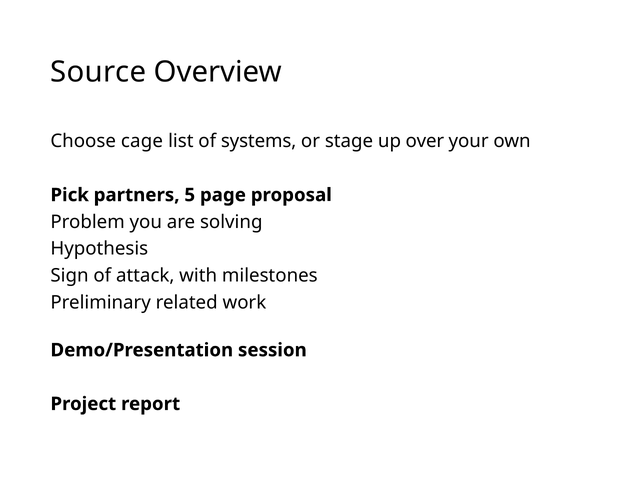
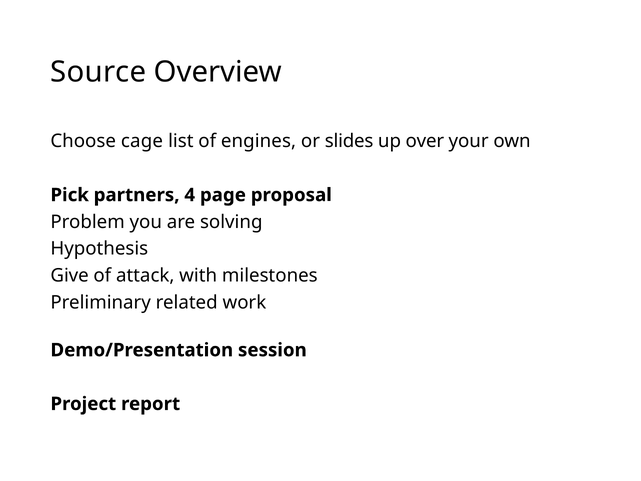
systems: systems -> engines (258, 141)
stage: stage -> slides (349, 141)
5: 5 -> 4 (190, 195)
Sign: Sign -> Give (70, 276)
